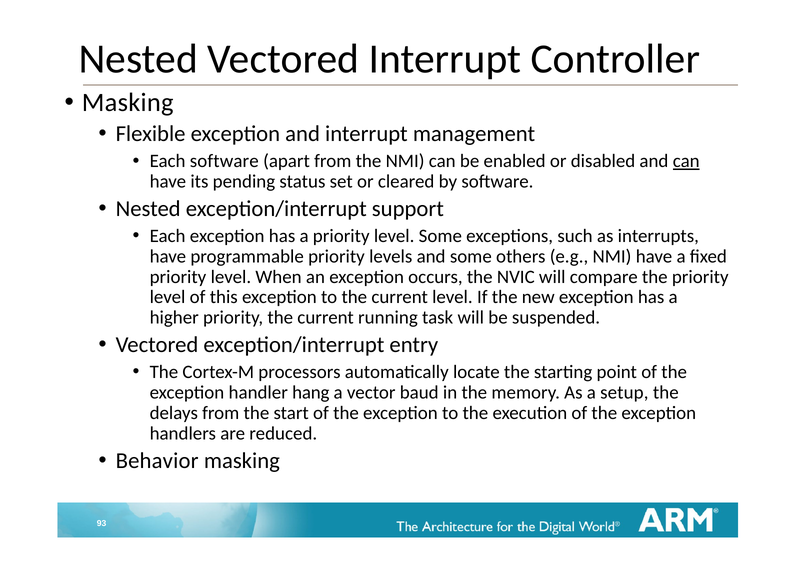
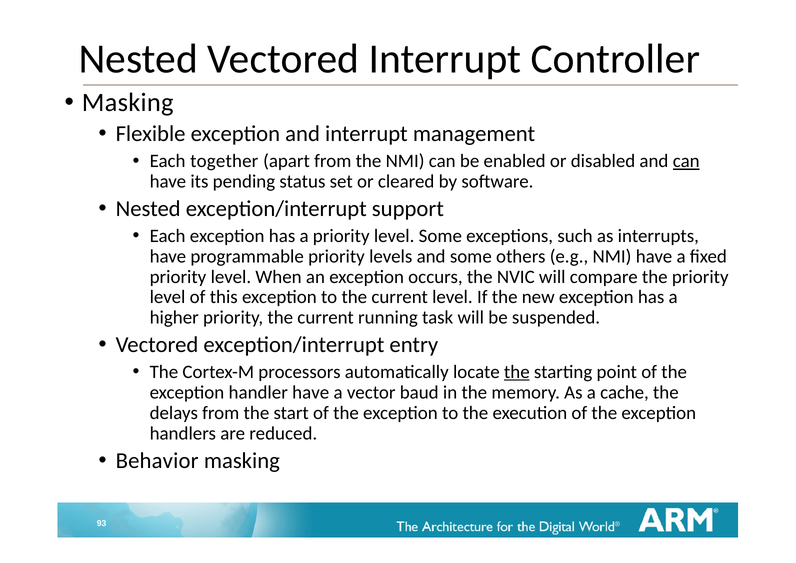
Each software: software -> together (224, 161)
the underline: none -> present (517, 372)
handler hang: hang -> have (311, 392)
setup: setup -> cache (624, 392)
